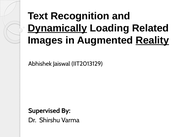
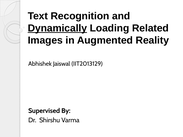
Reality underline: present -> none (152, 40)
